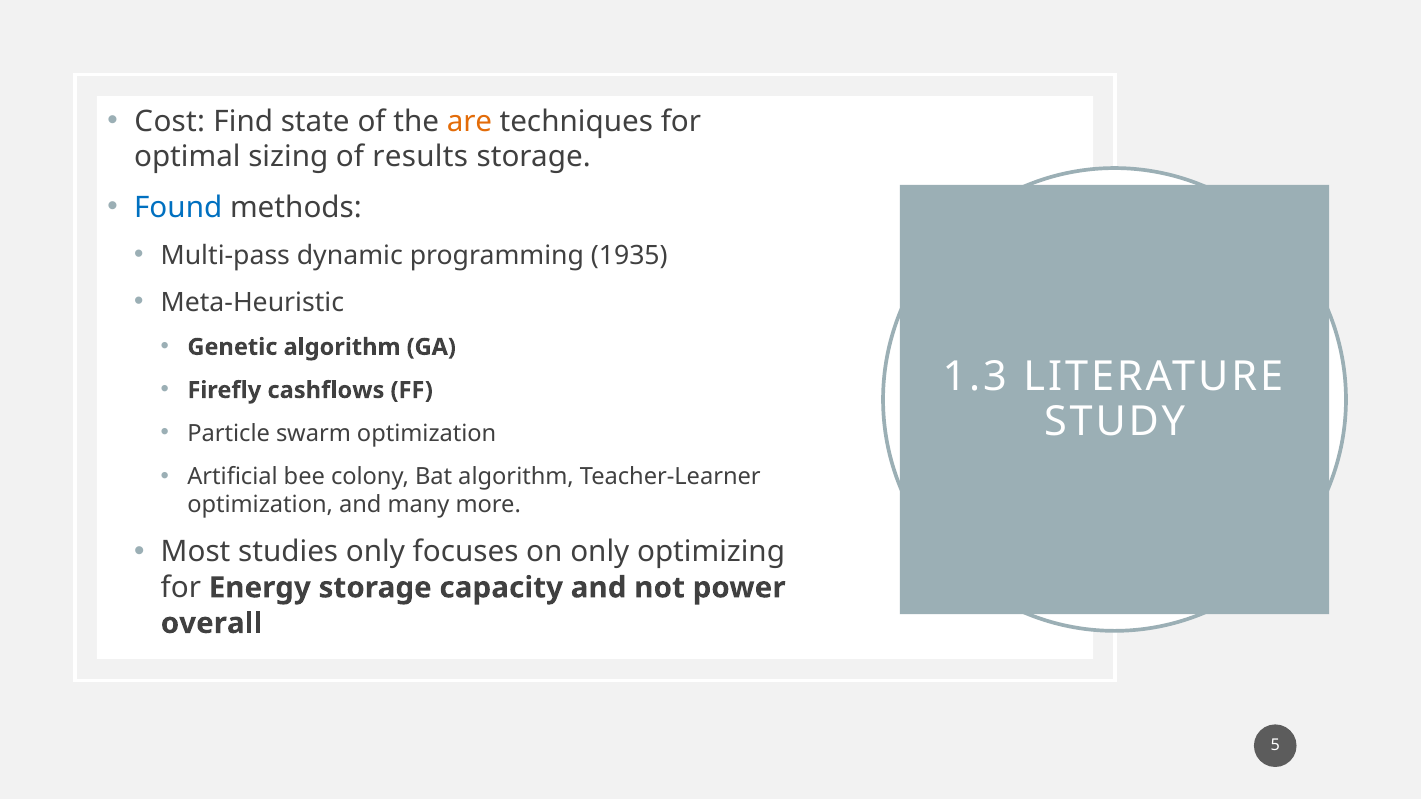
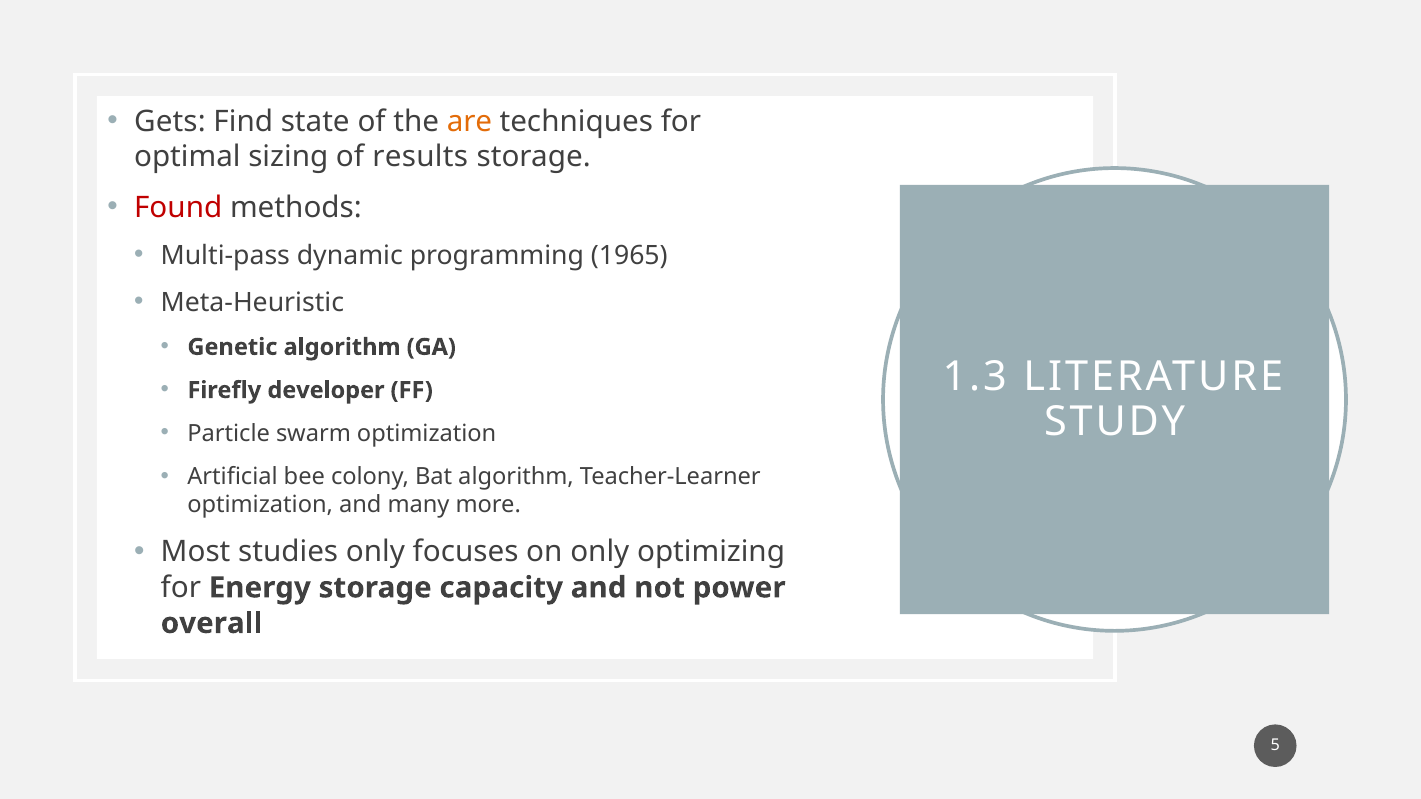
Cost: Cost -> Gets (170, 121)
Found colour: blue -> red (178, 207)
1935: 1935 -> 1965 (629, 256)
cashflows: cashflows -> developer (326, 390)
